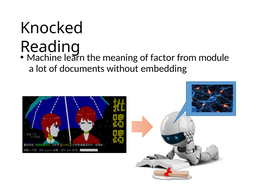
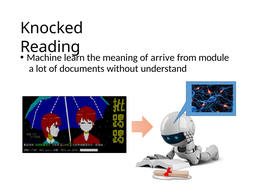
factor: factor -> arrive (163, 58)
embedding: embedding -> understand (164, 68)
